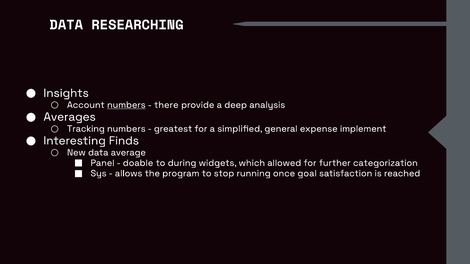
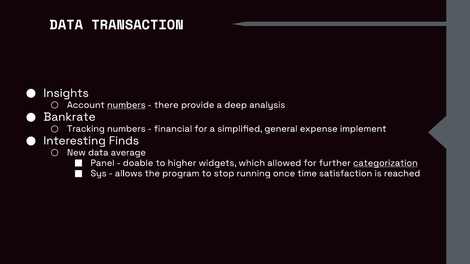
RESEARCHING: RESEARCHING -> TRANSACTION (137, 25)
Averages: Averages -> Bankrate (70, 117)
greatest: greatest -> financial (173, 129)
during: during -> higher (182, 163)
categorization underline: none -> present (385, 163)
goal: goal -> time (307, 174)
